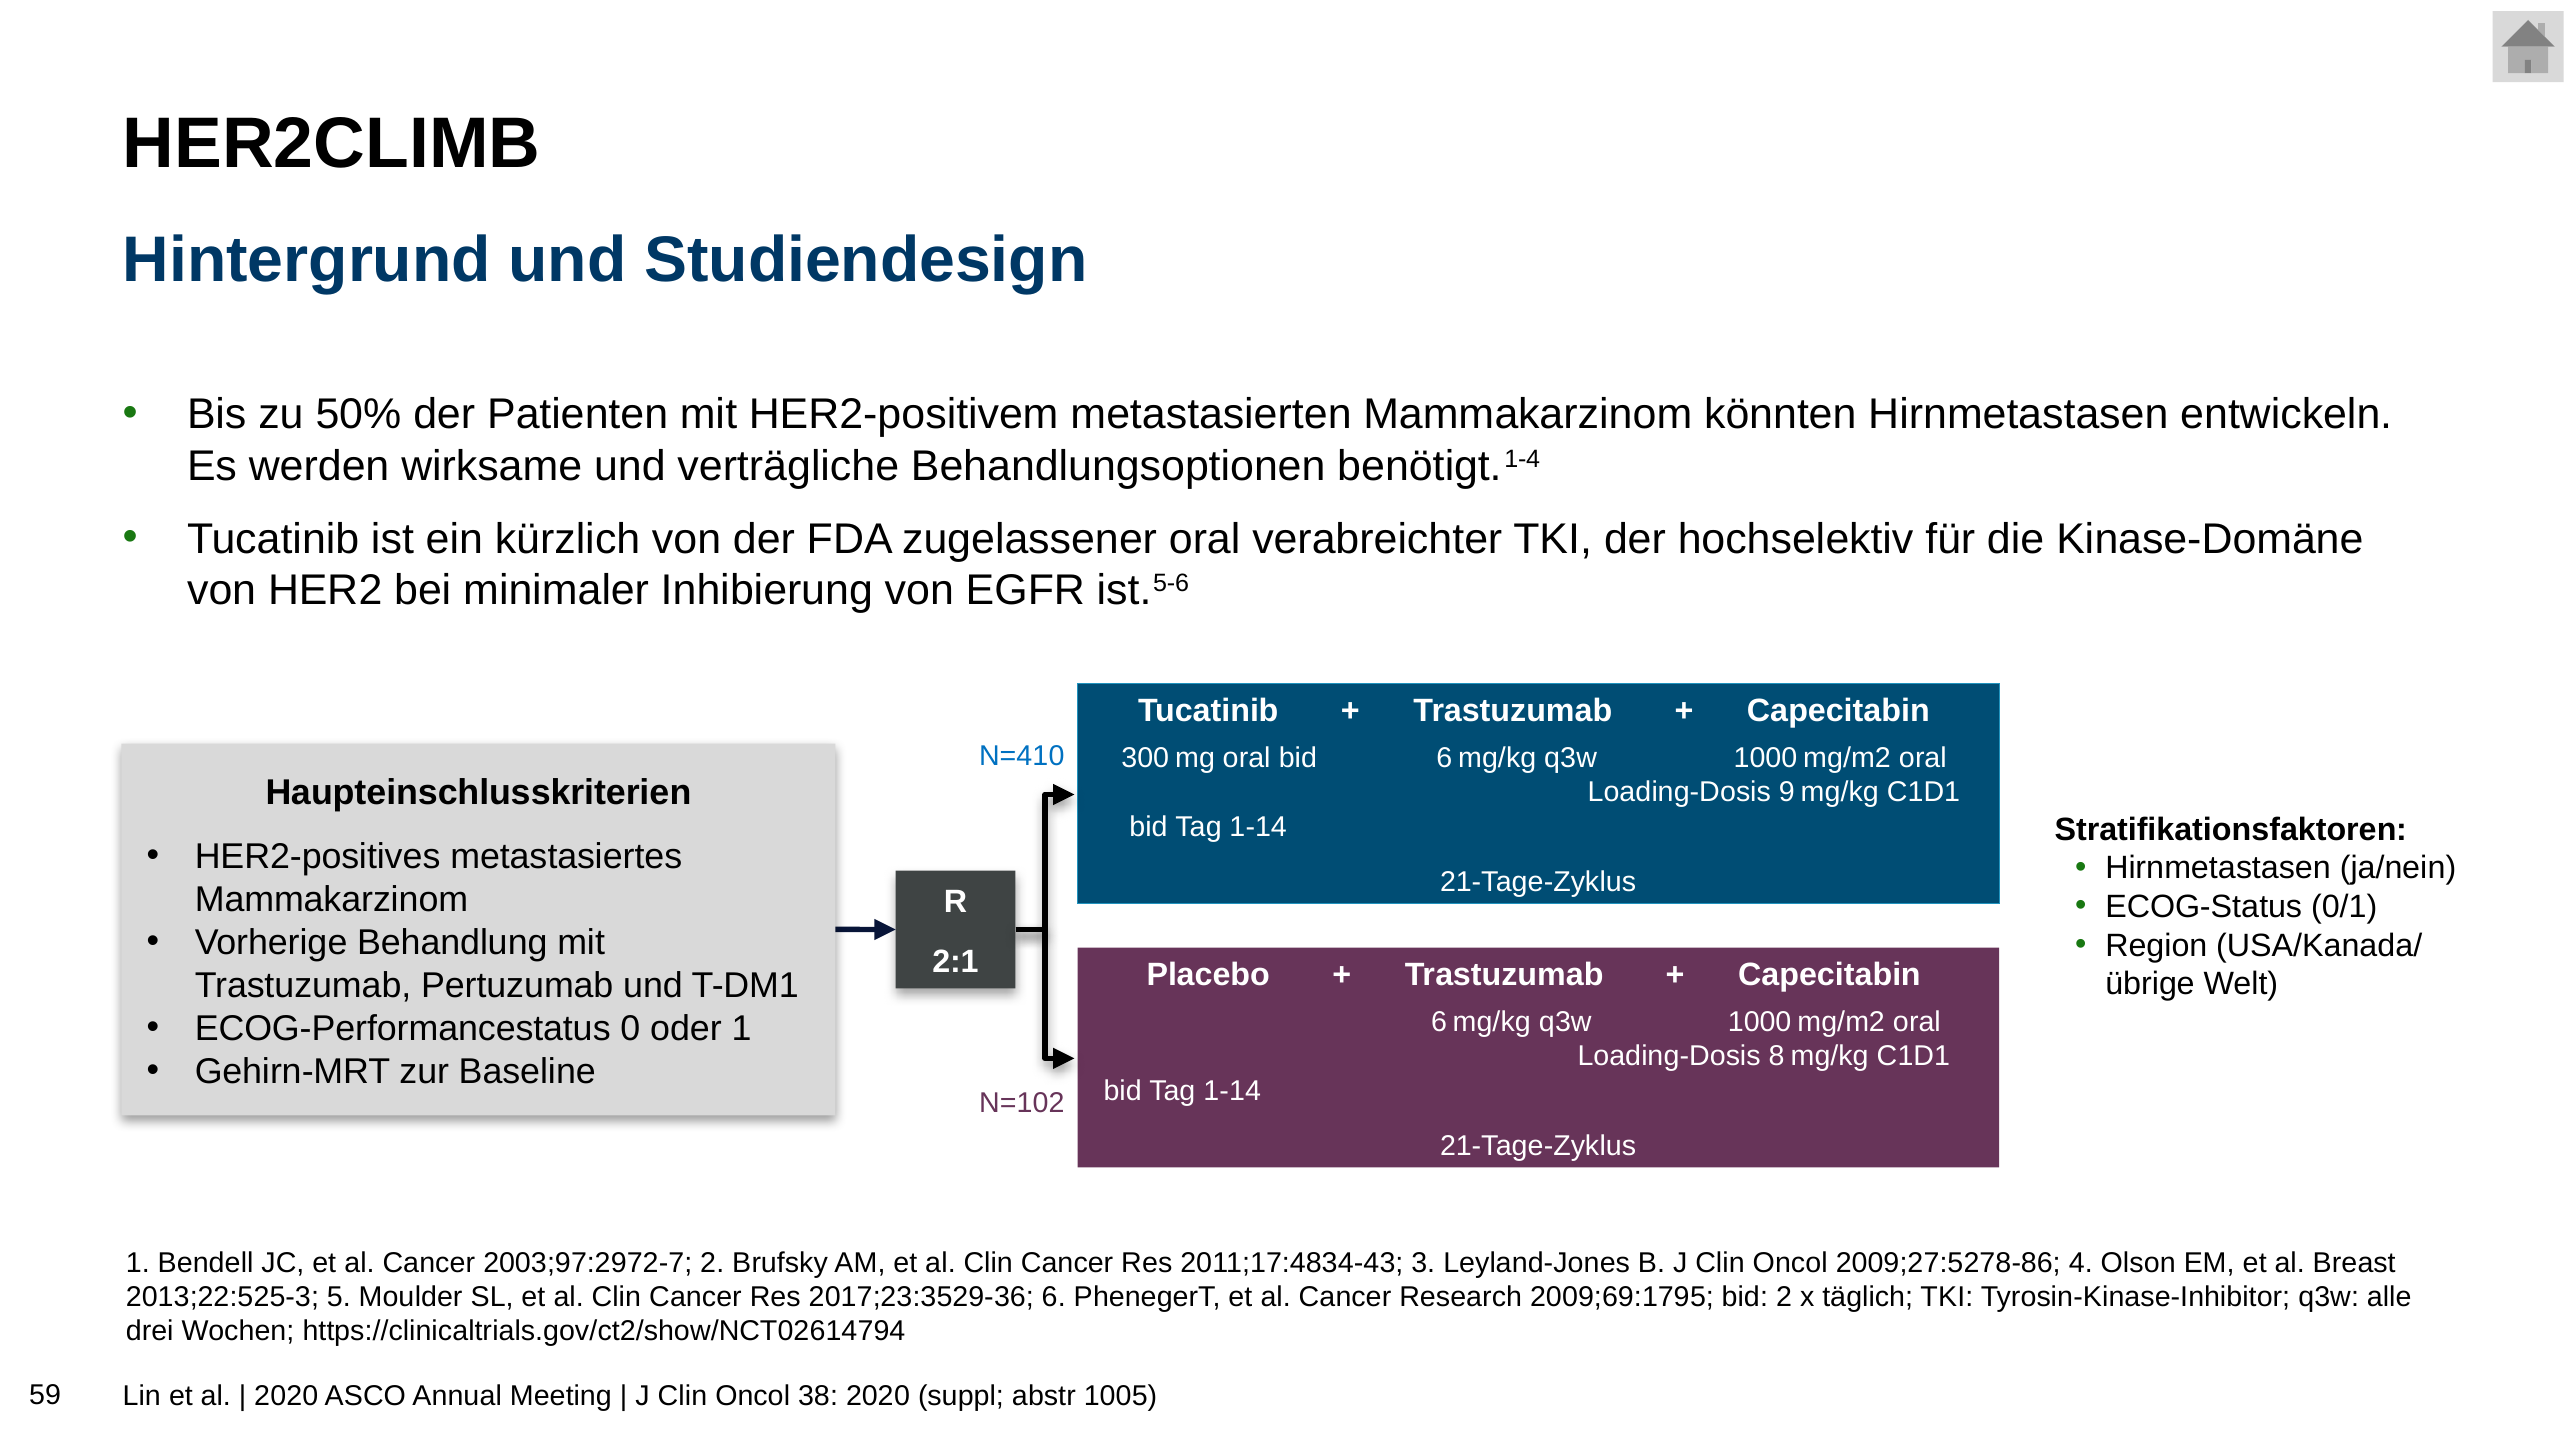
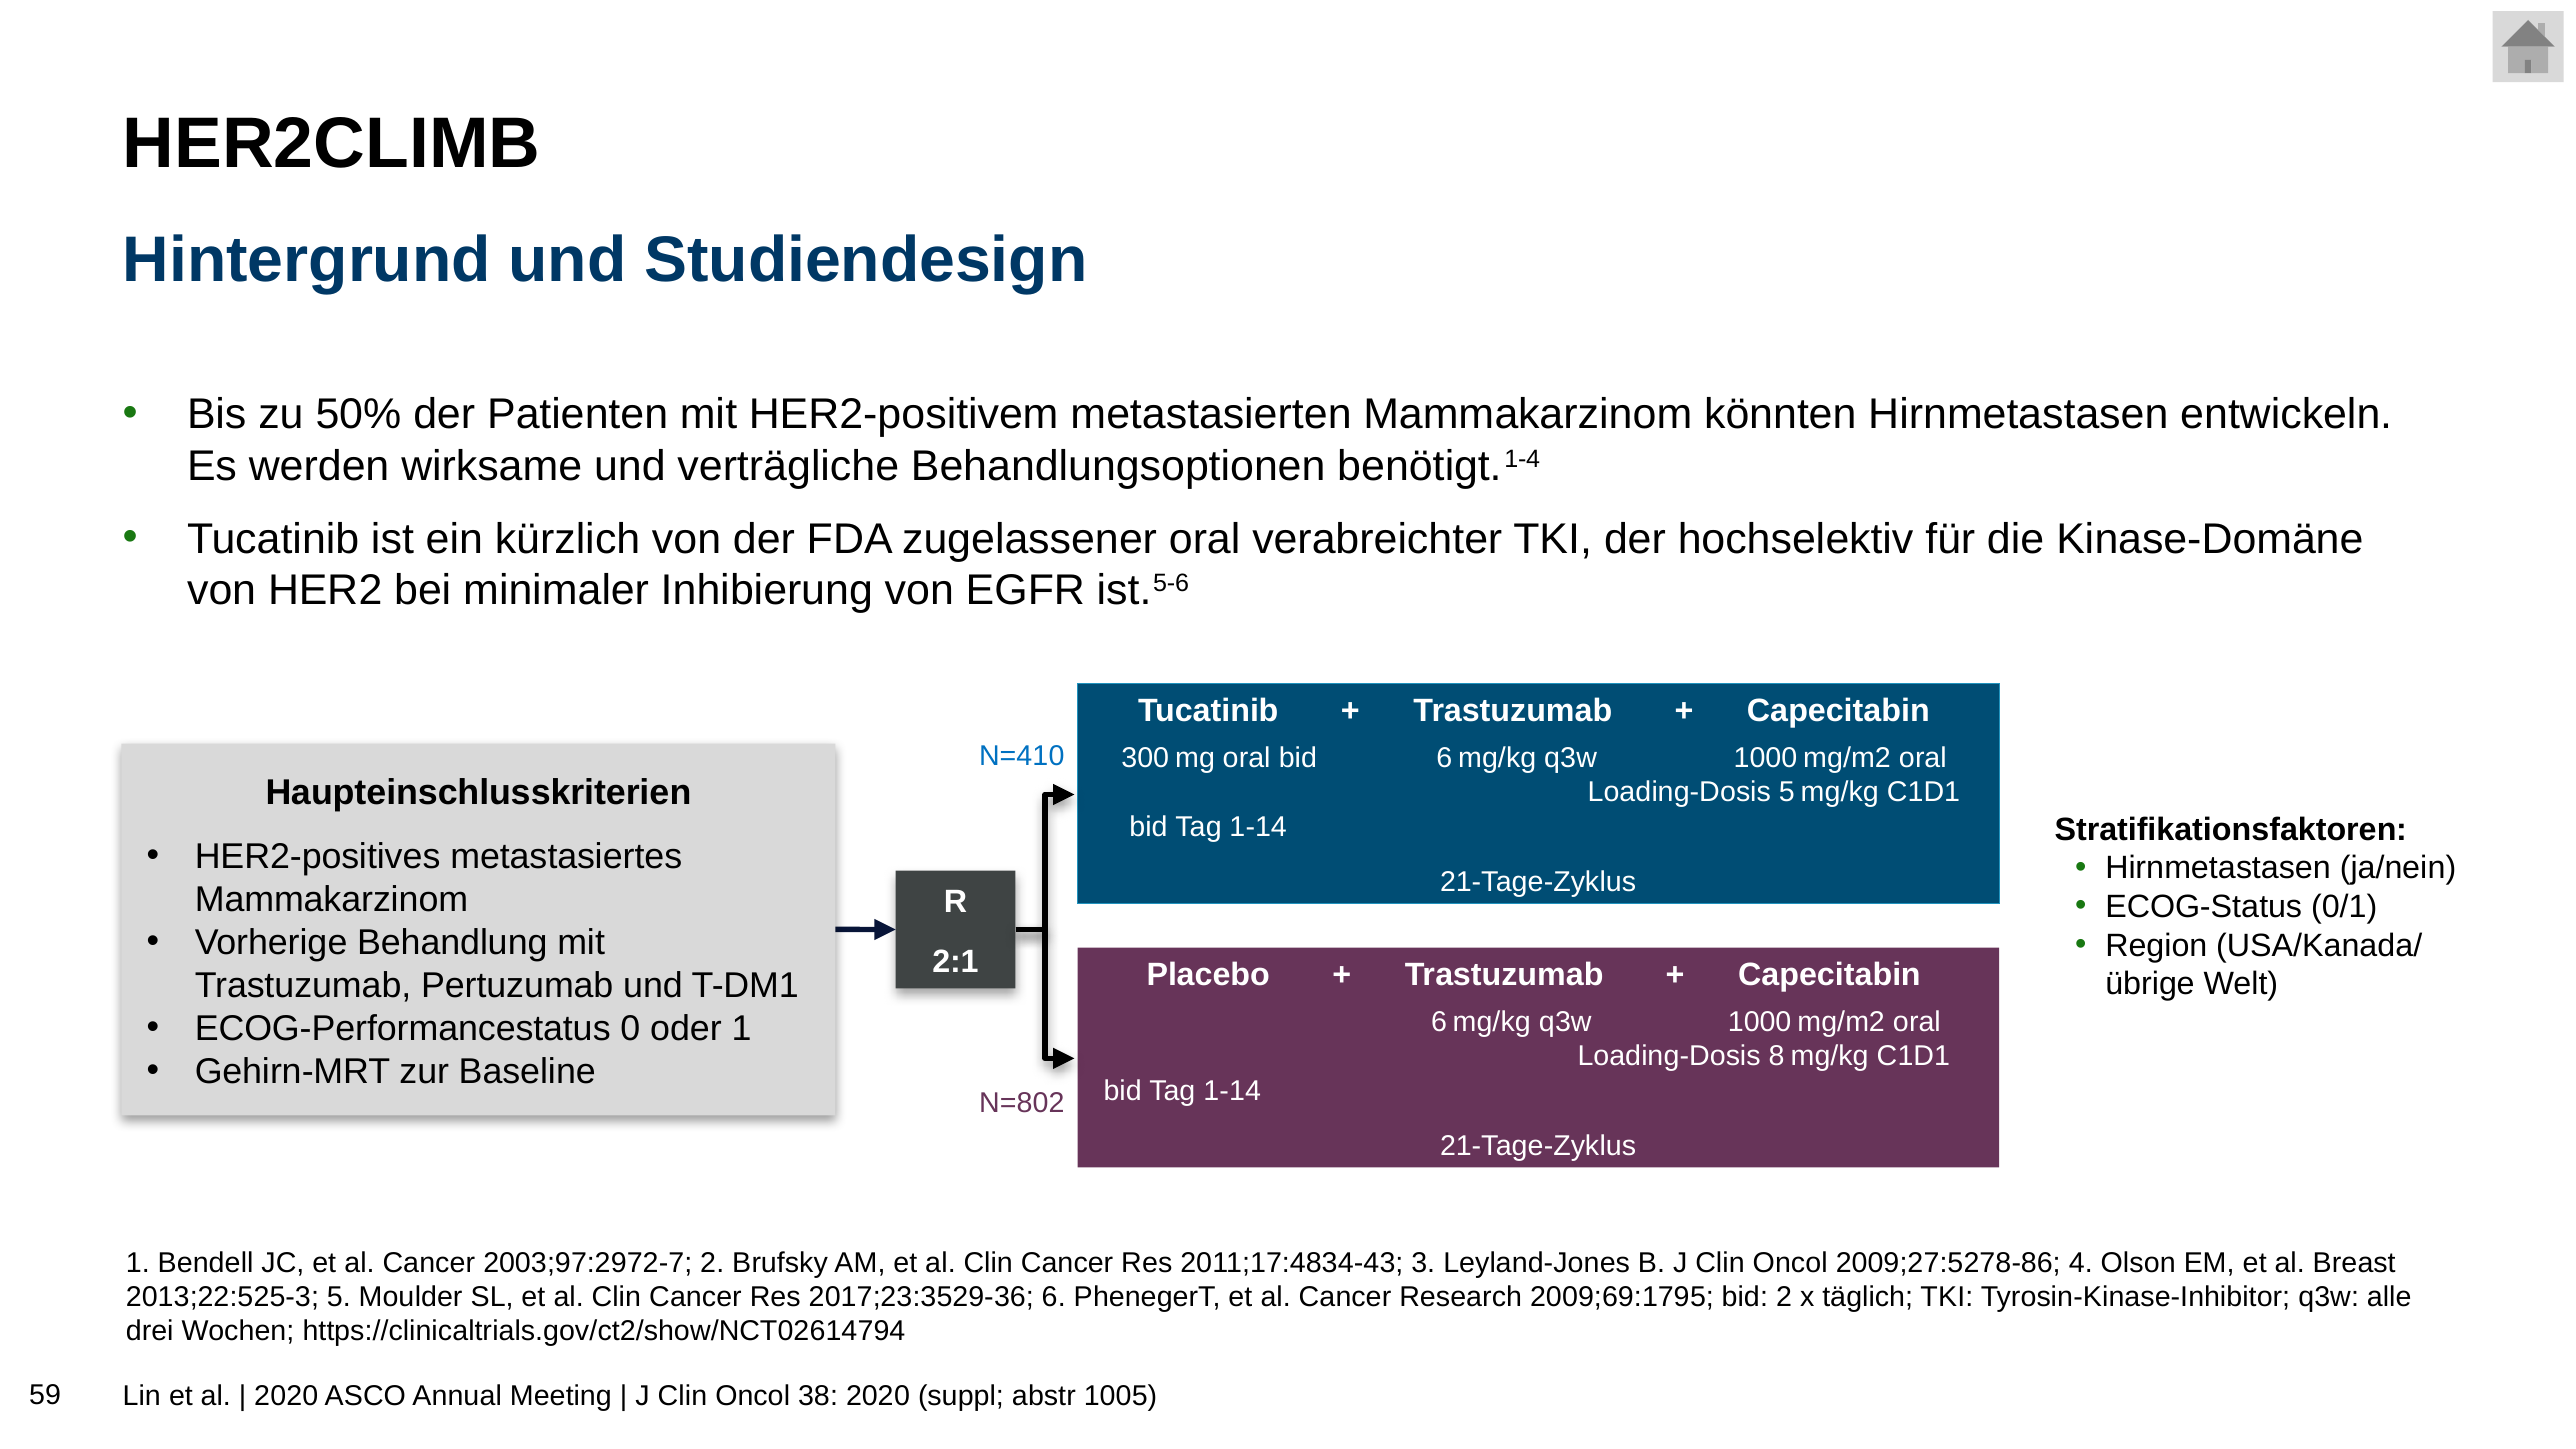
Loading-Dosis 9: 9 -> 5 (1787, 792)
N=102: N=102 -> N=802 (1022, 1103)
